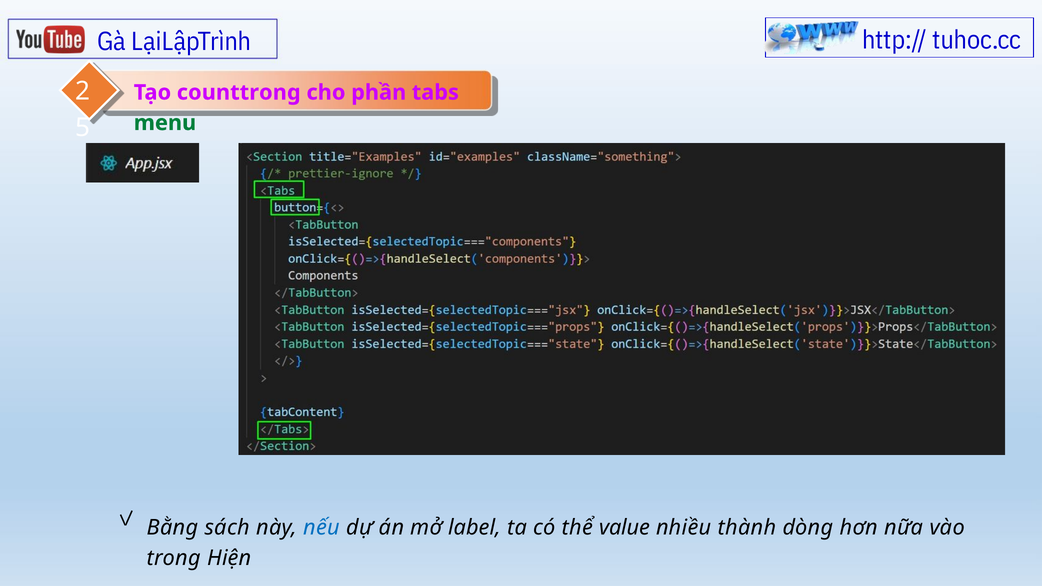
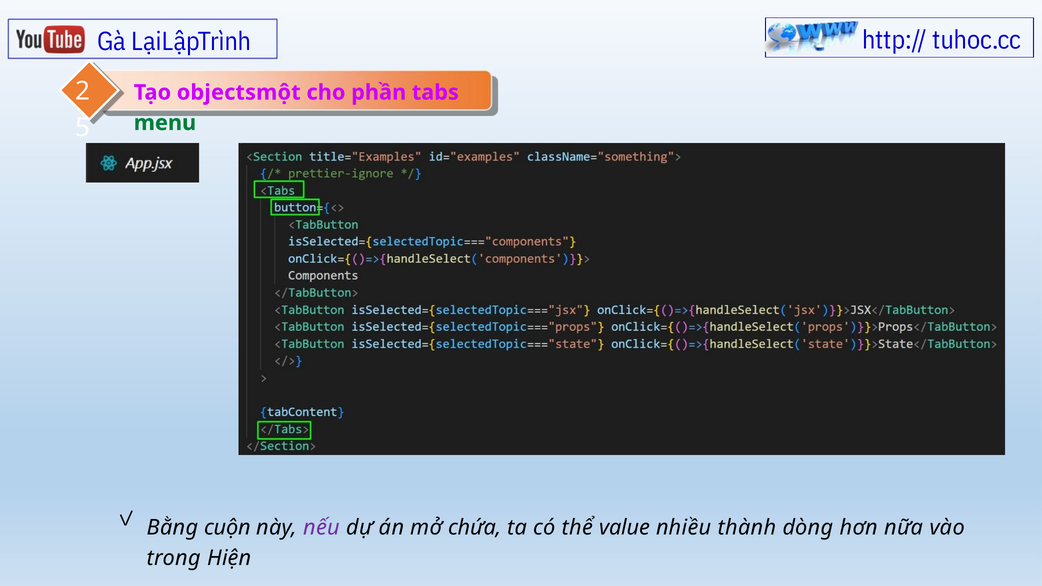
counttrong: counttrong -> objectsmột (239, 92)
sách: sách -> cuộn (227, 528)
nếu colour: blue -> purple (322, 528)
label: label -> chứa (475, 528)
